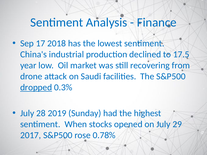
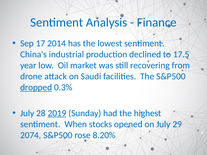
2018: 2018 -> 2014 (57, 43)
2019 underline: none -> present (57, 113)
2017: 2017 -> 2074 (31, 135)
0.78%: 0.78% -> 8.20% (104, 135)
